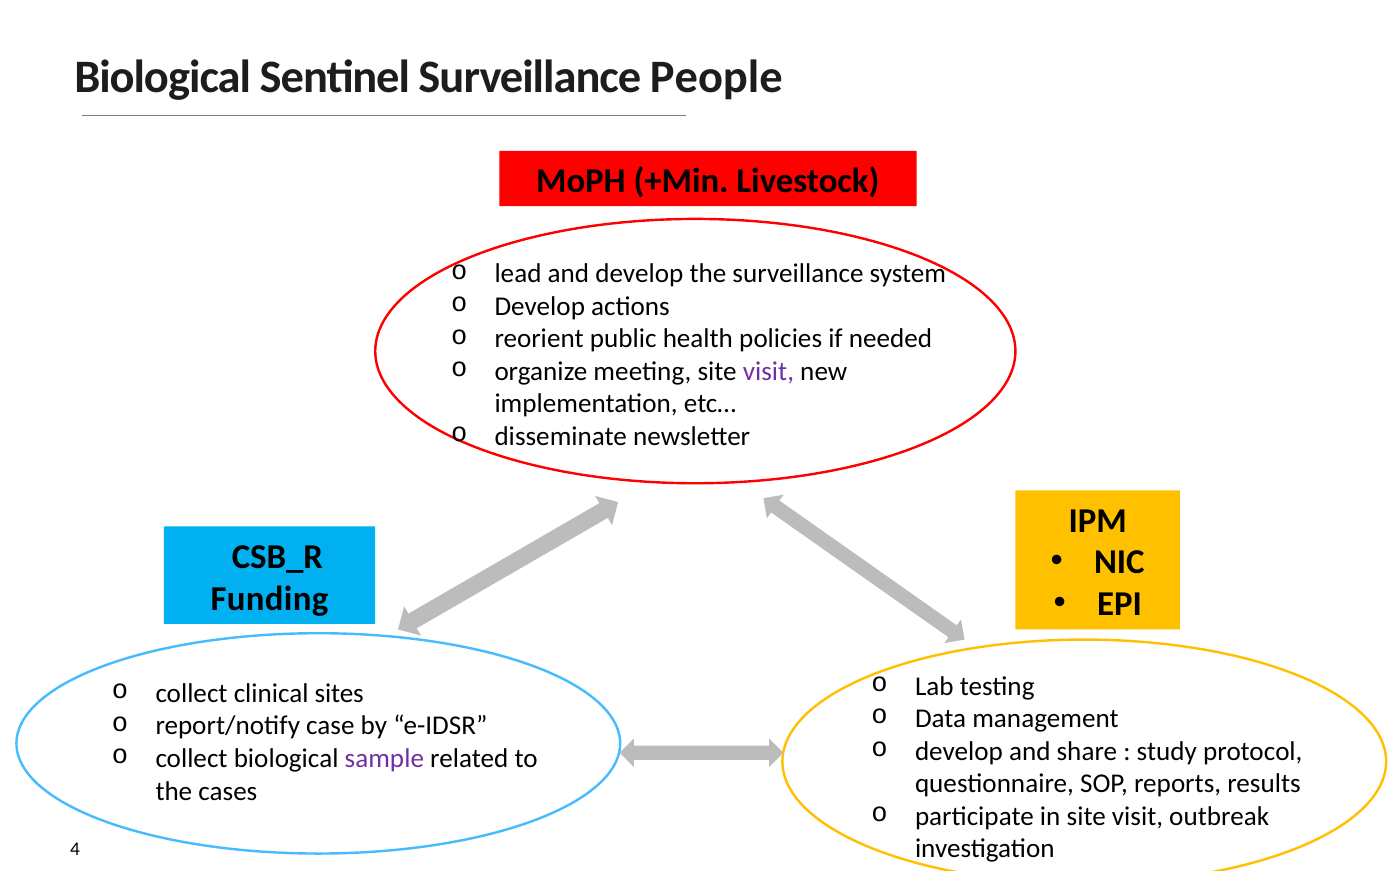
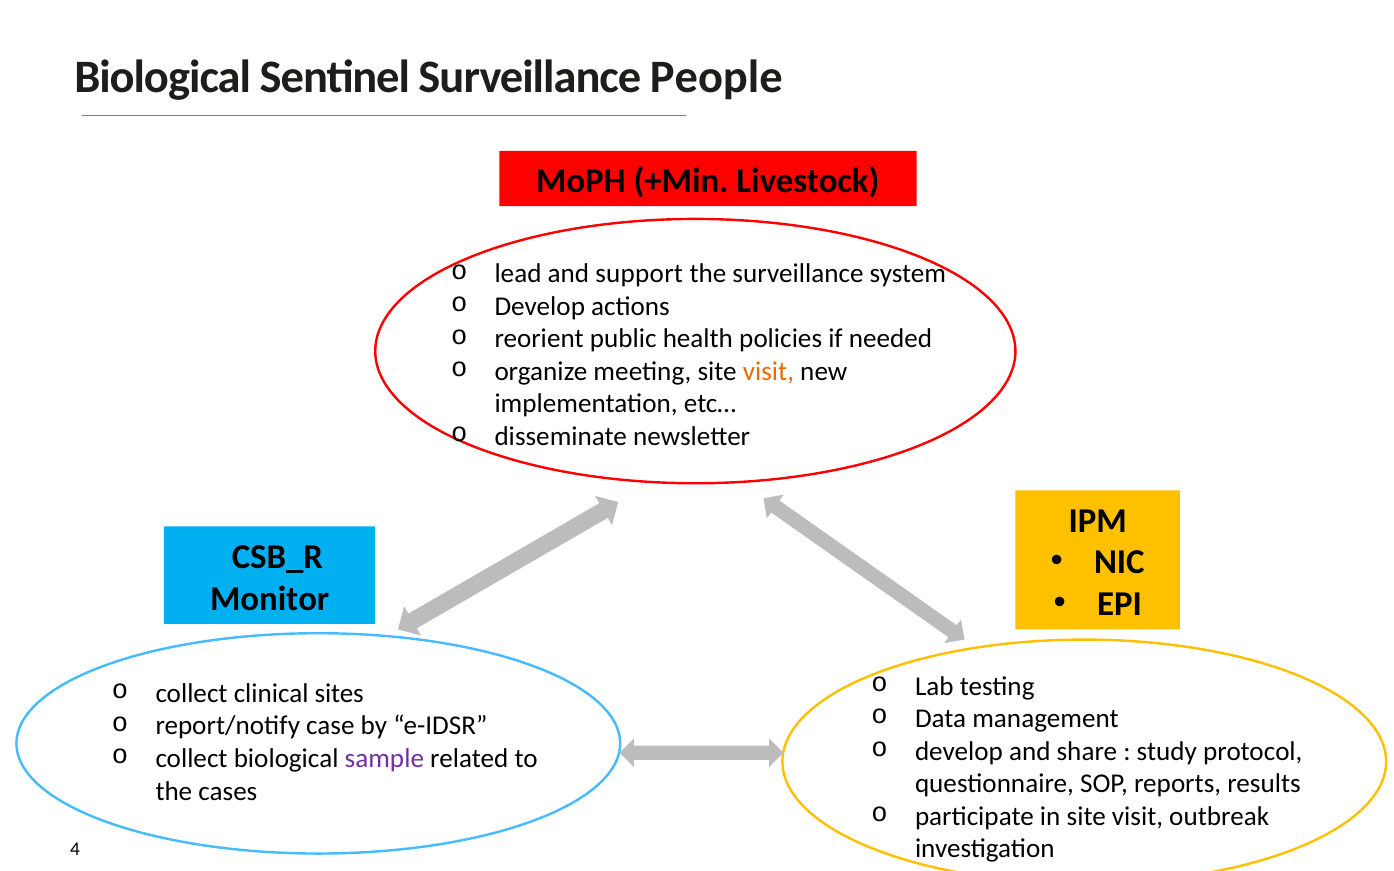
and develop: develop -> support (639, 274)
visit colour: purple -> orange (768, 372)
Funding: Funding -> Monitor (270, 599)
